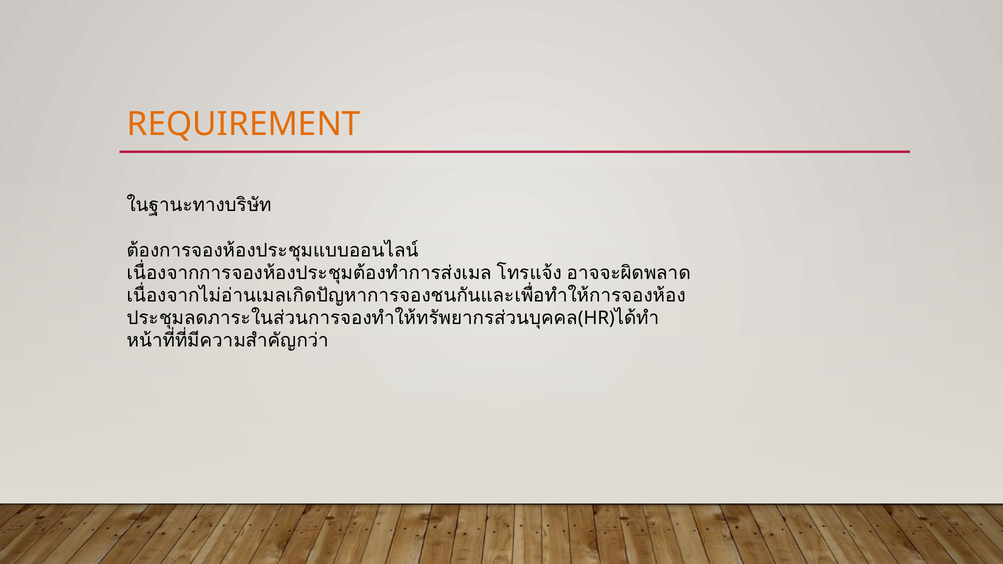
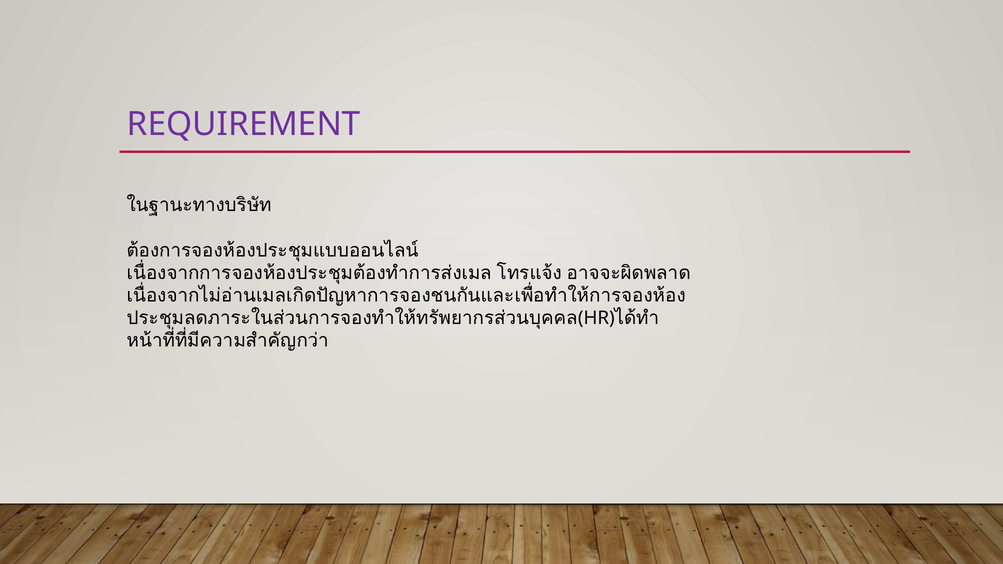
REQUIREMENT colour: orange -> purple (244, 124)
